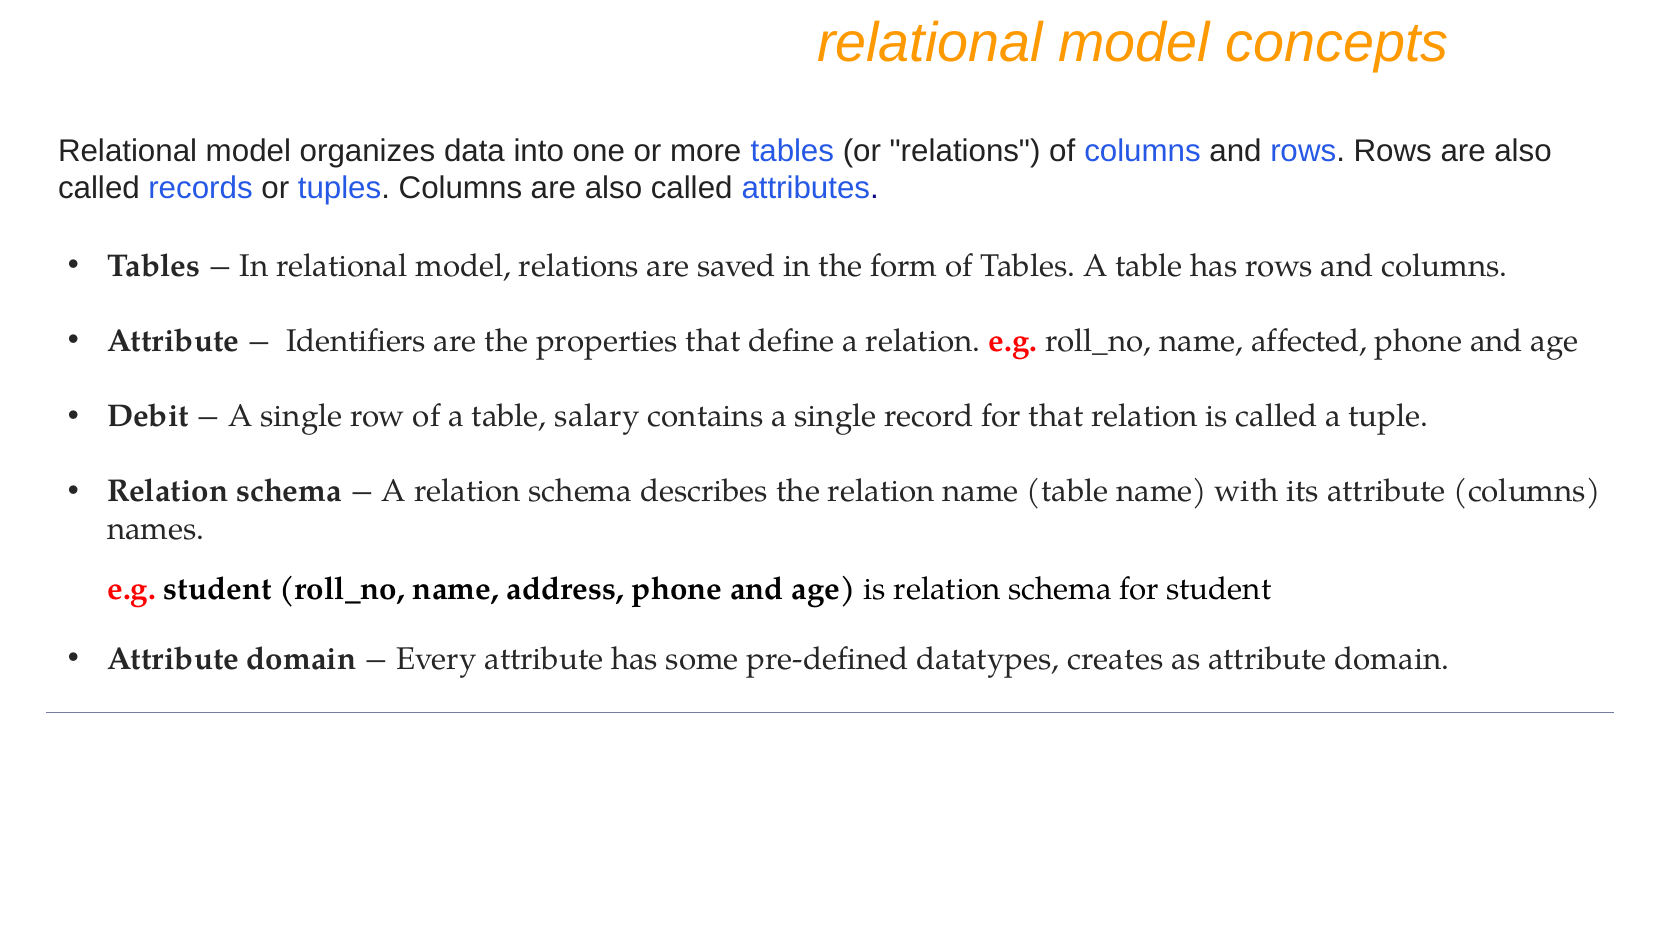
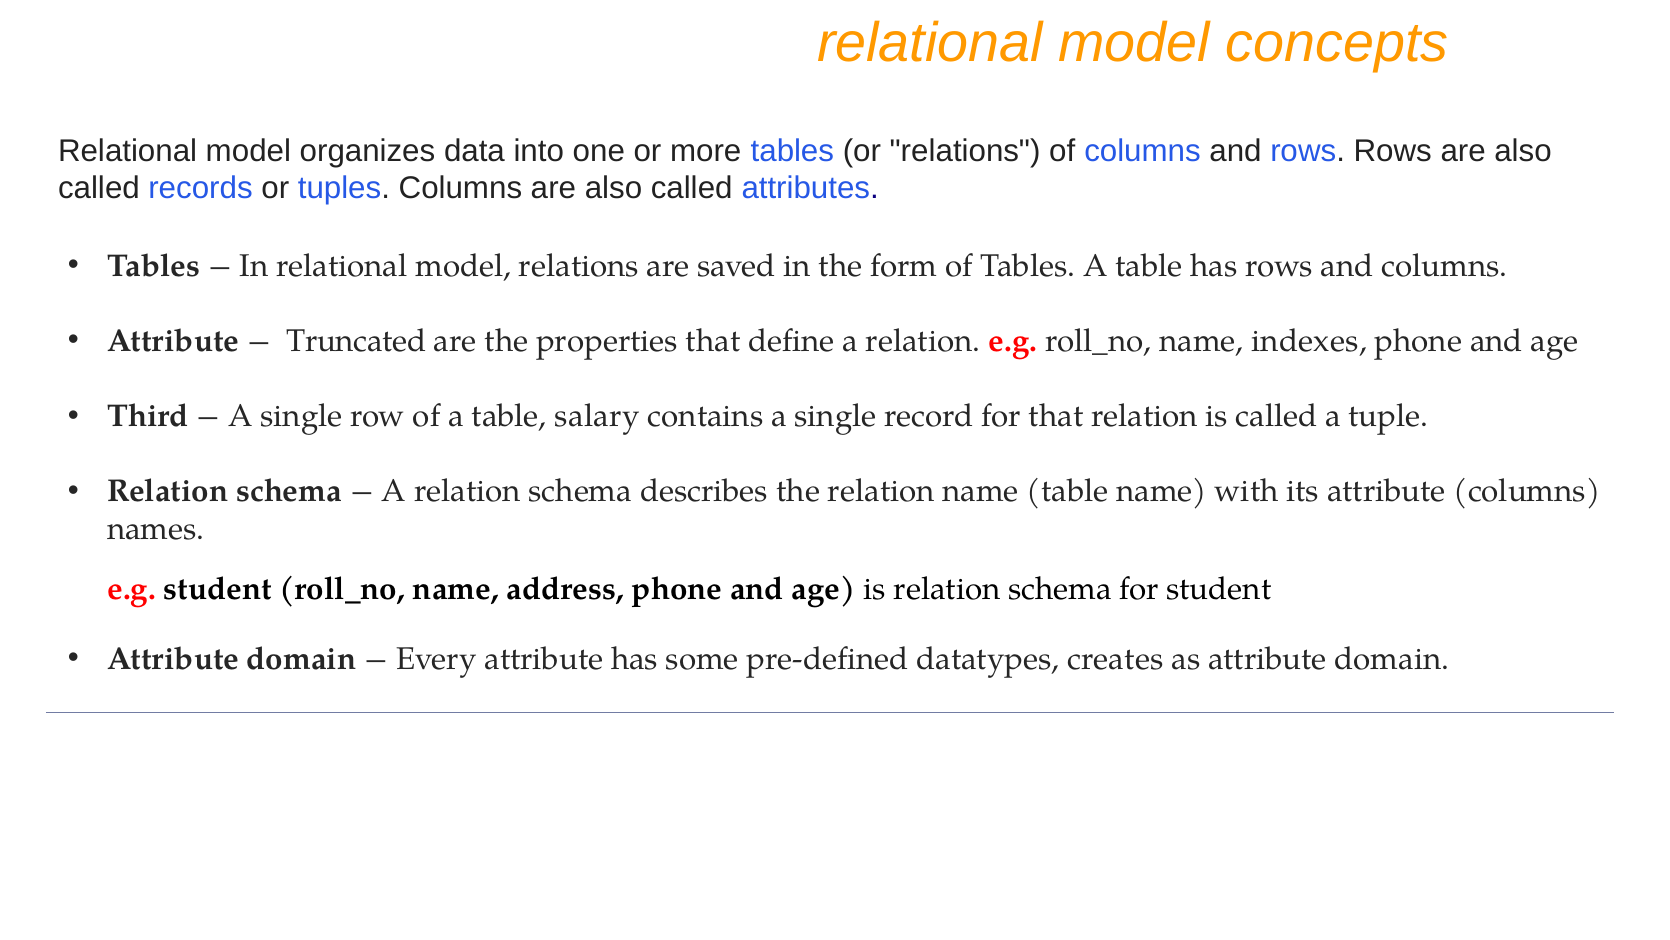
Identifiers: Identifiers -> Truncated (356, 341)
affected: affected -> indexes (1309, 341)
Debit: Debit -> Third (148, 416)
